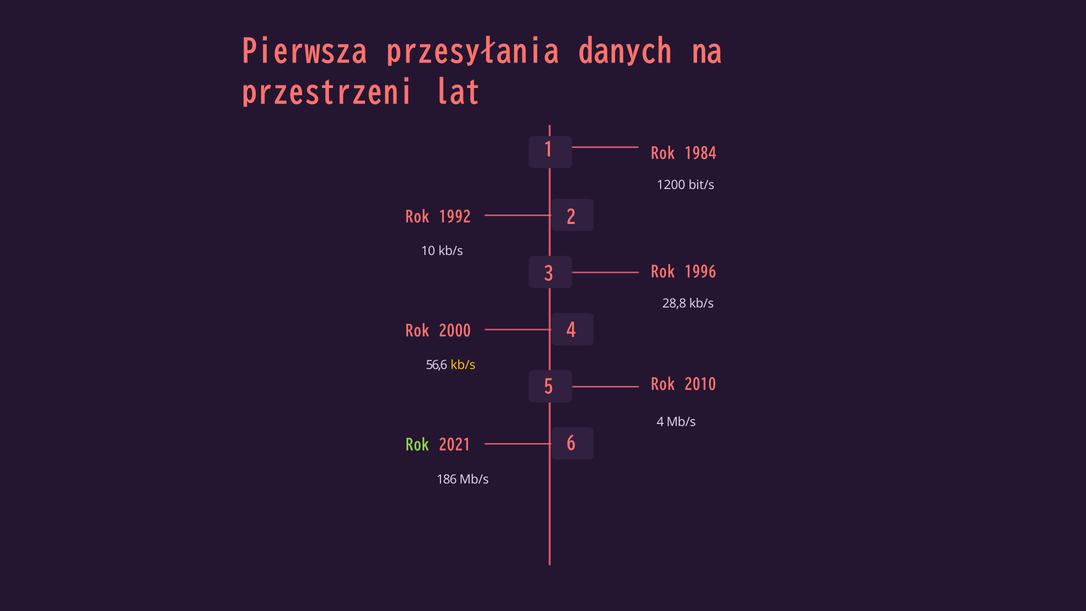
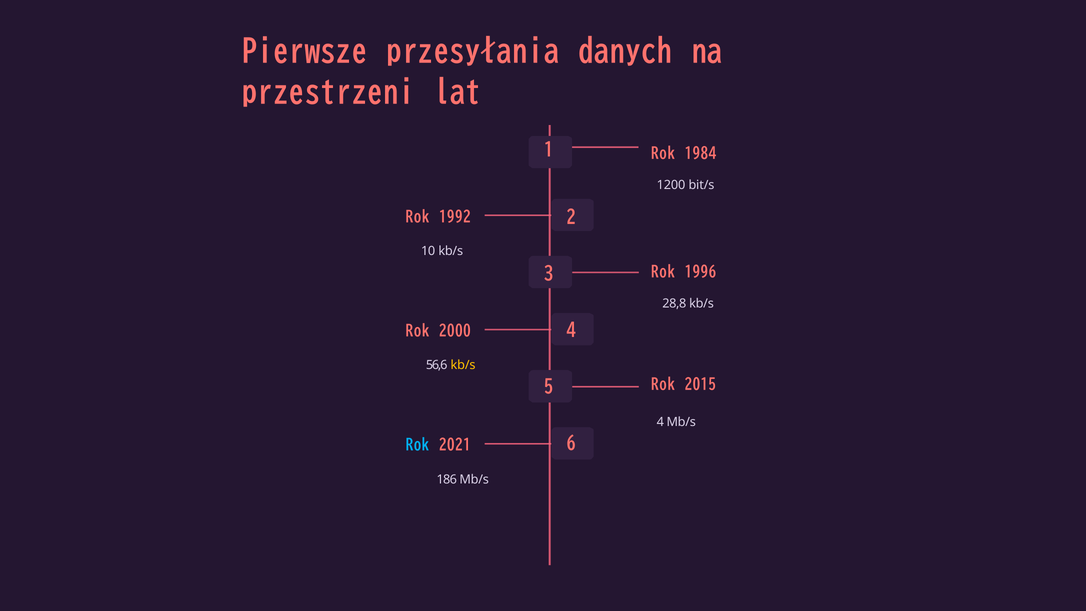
Pierwsza: Pierwsza -> Pierwsze (305, 52)
2010: 2010 -> 2015 (700, 385)
Rok colour: light green -> light blue (418, 445)
